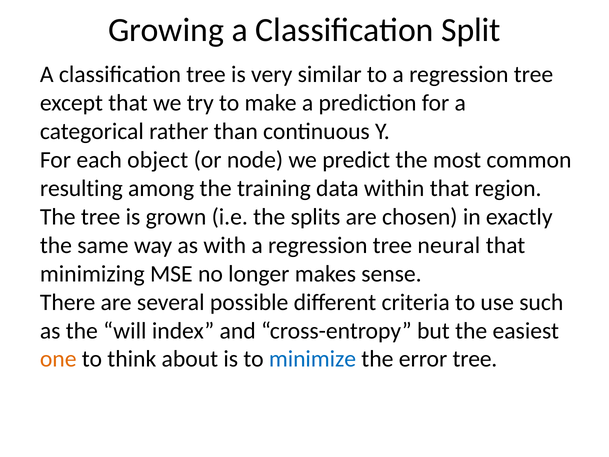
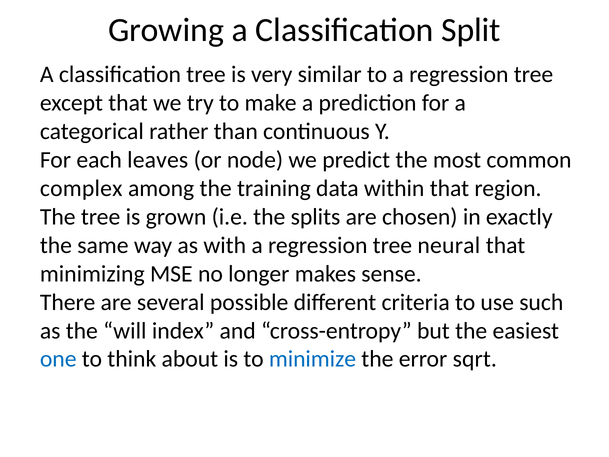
object: object -> leaves (158, 160)
resulting: resulting -> complex (81, 188)
one colour: orange -> blue (58, 359)
error tree: tree -> sqrt (475, 359)
